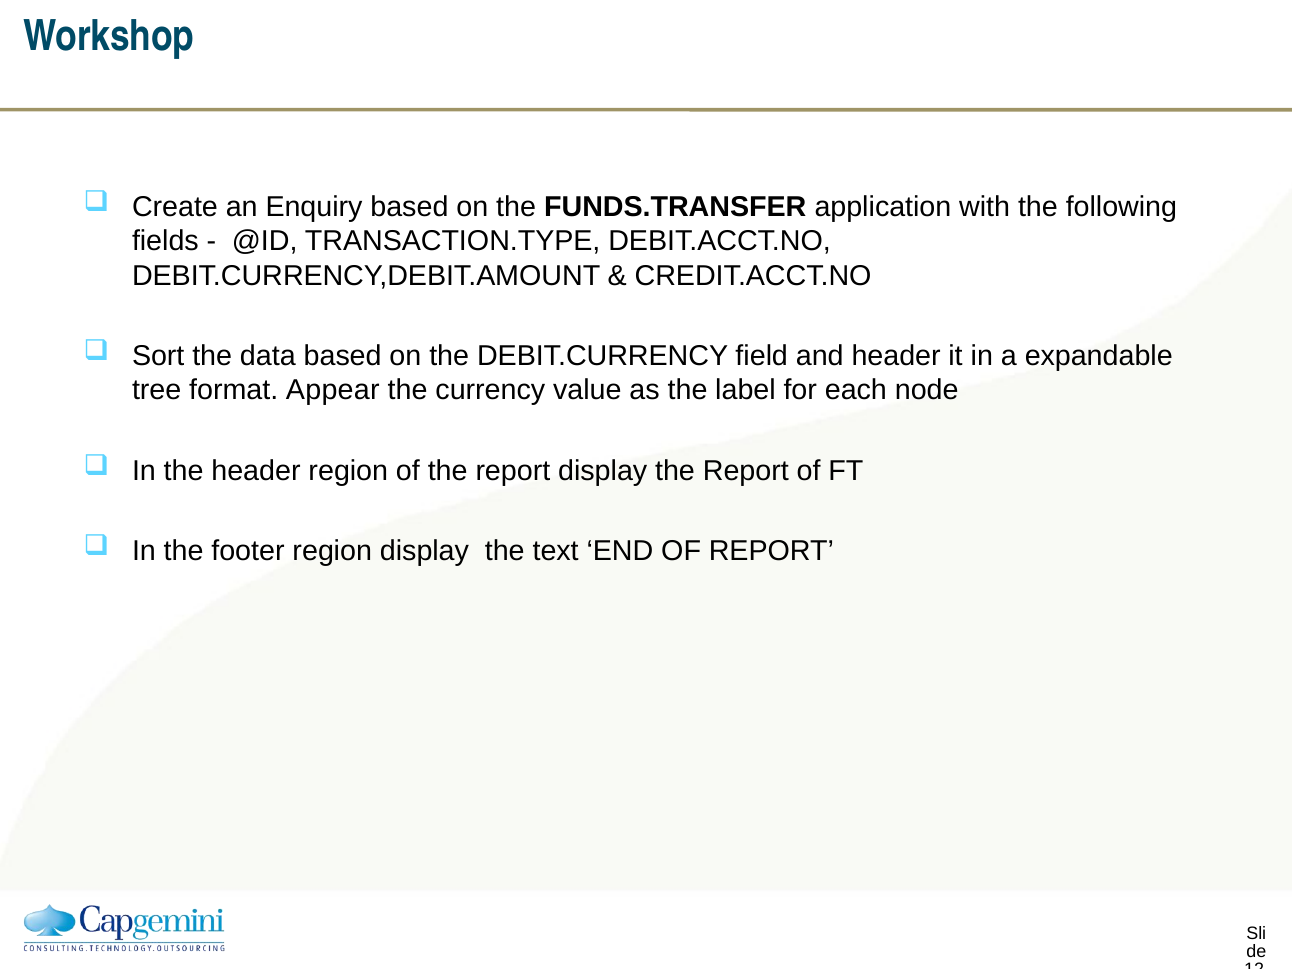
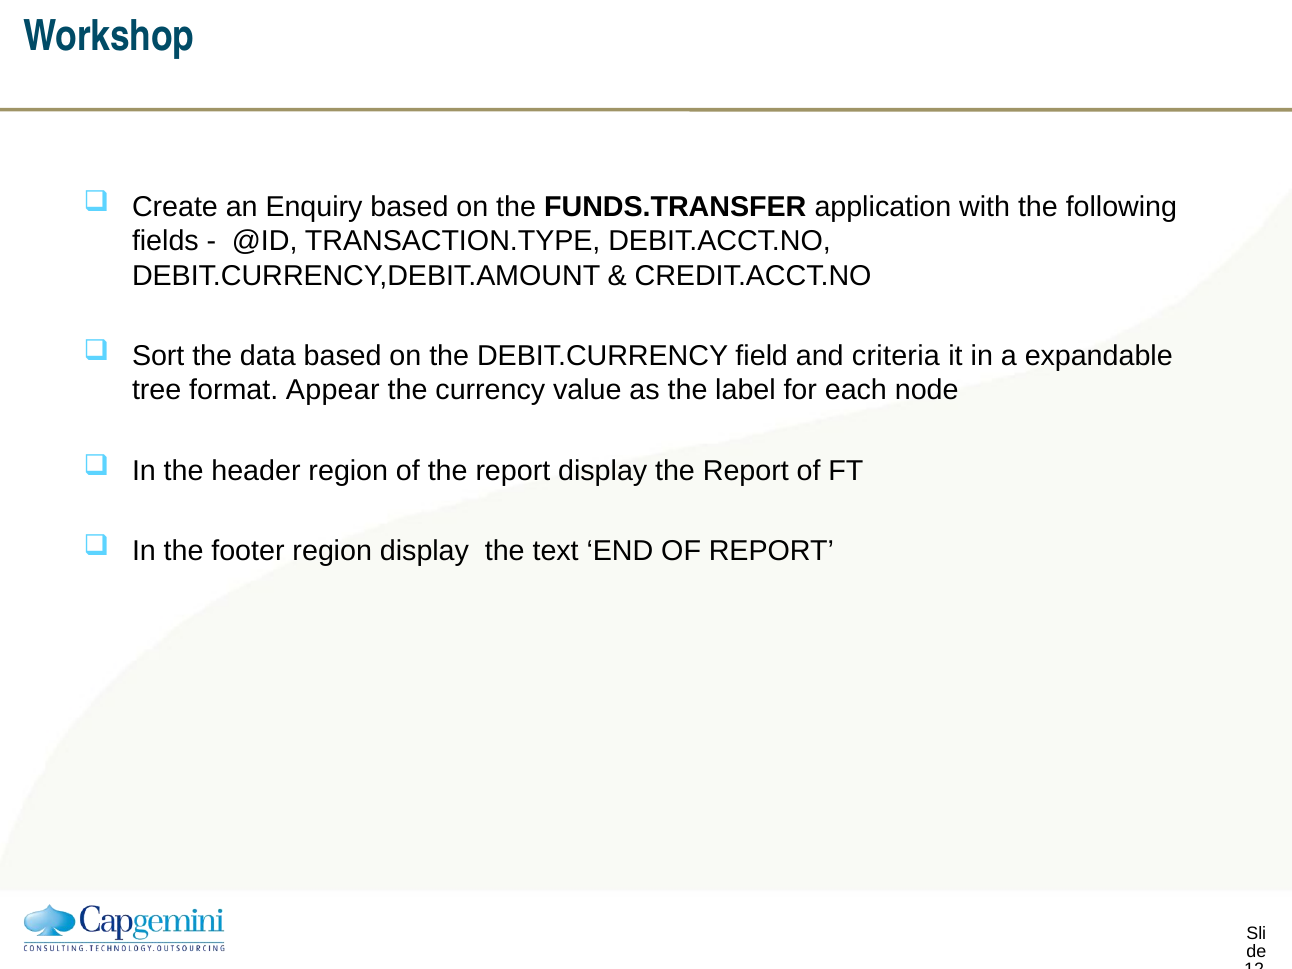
and header: header -> criteria (896, 356)
